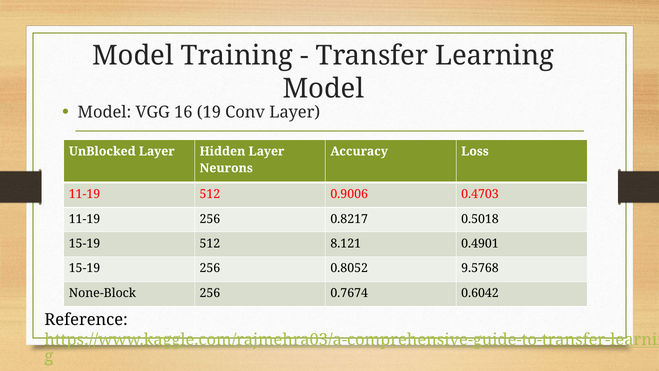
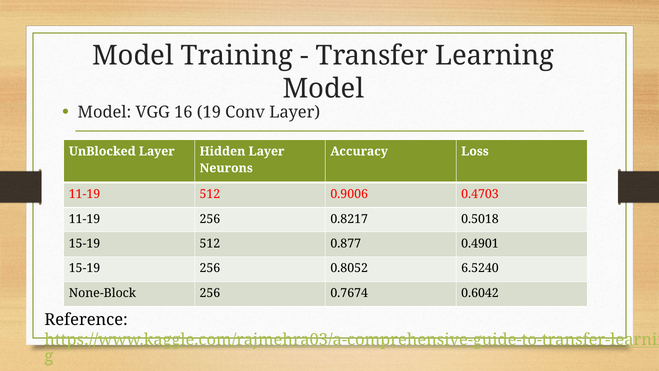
8.121: 8.121 -> 0.877 (346, 243)
9.5768: 9.5768 -> 6.5240 (480, 268)
